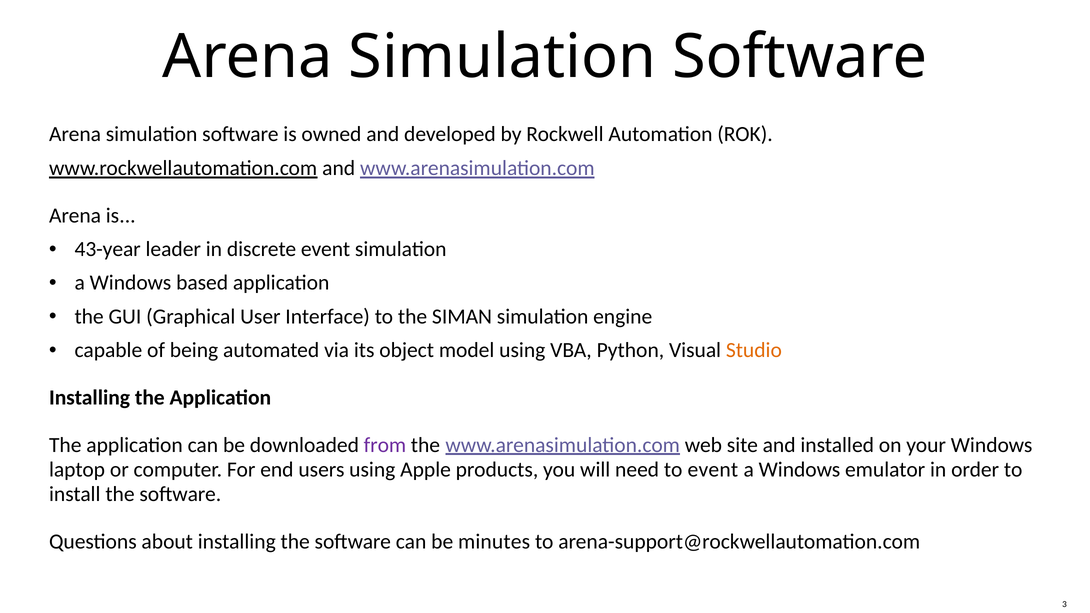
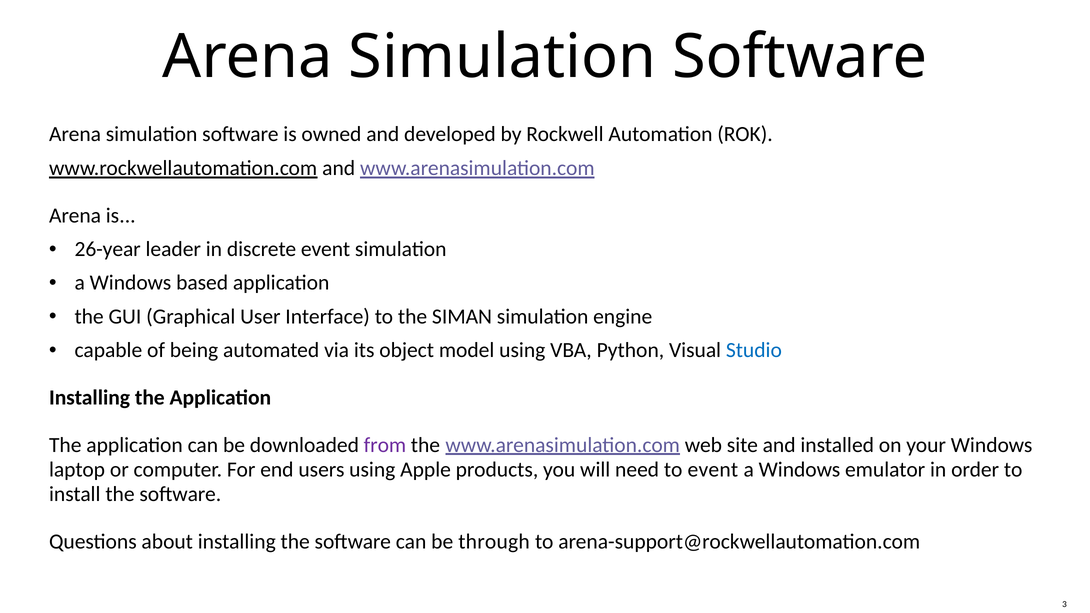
43-year: 43-year -> 26-year (108, 249)
Studio colour: orange -> blue (754, 350)
minutes: minutes -> through (494, 542)
